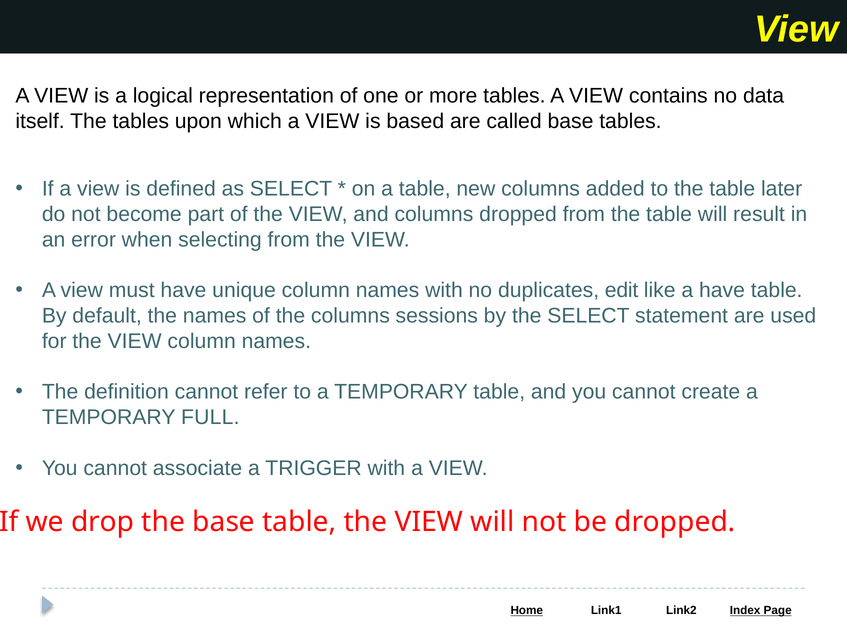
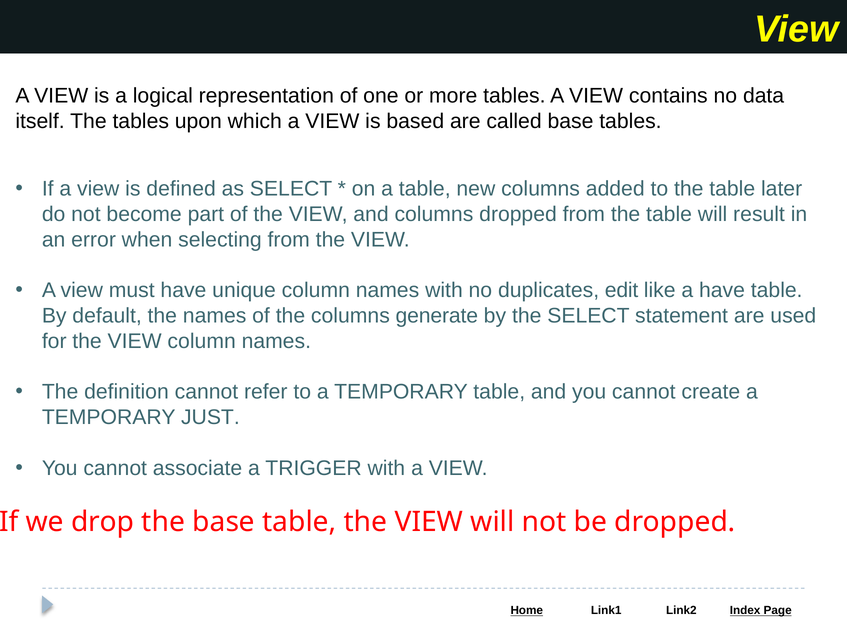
sessions: sessions -> generate (437, 316)
FULL: FULL -> JUST (210, 418)
